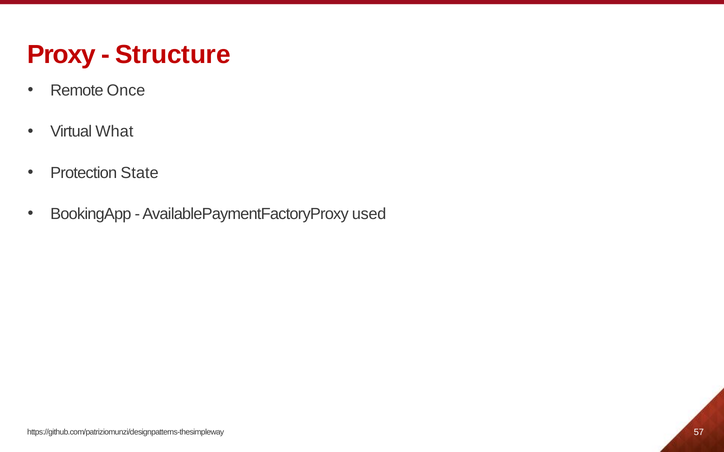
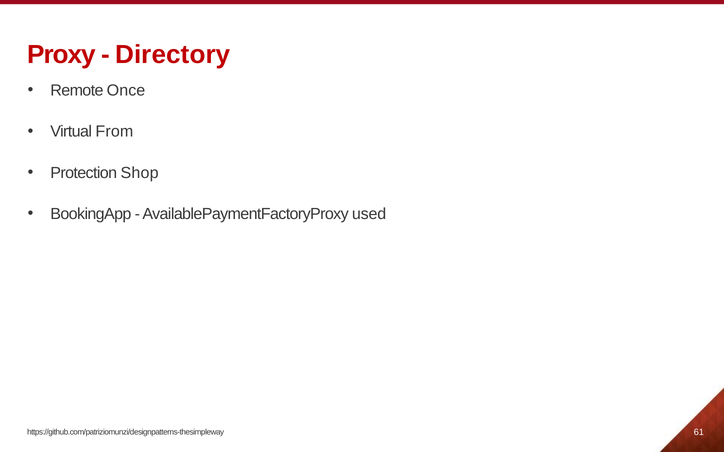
Structure: Structure -> Directory (173, 55)
What: What -> From (114, 132)
State: State -> Shop (140, 173)
57: 57 -> 61 (699, 433)
